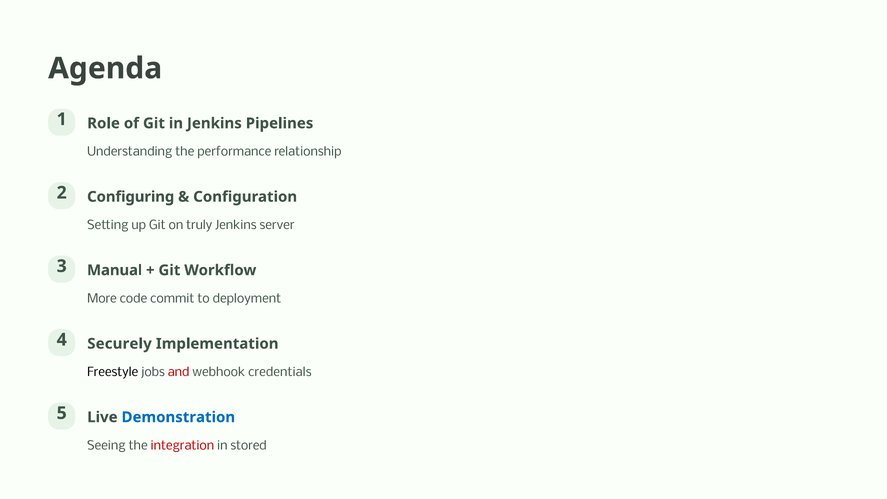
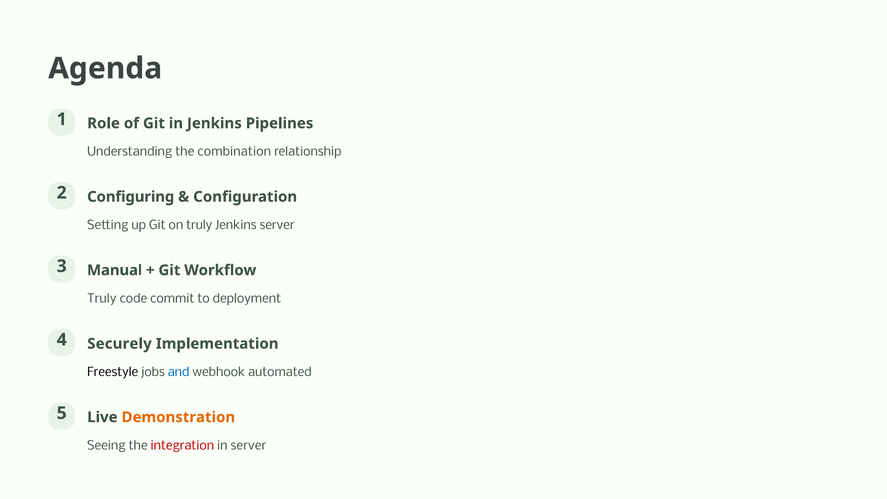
performance: performance -> combination (234, 152)
More: More -> Truly (102, 299)
and colour: red -> blue (179, 372)
credentials: credentials -> automated (280, 372)
Demonstration colour: blue -> orange (178, 417)
in stored: stored -> server (248, 446)
